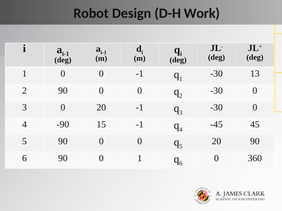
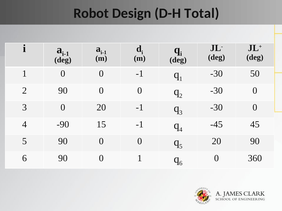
Work: Work -> Total (202, 13)
13: 13 -> 50 (255, 74)
